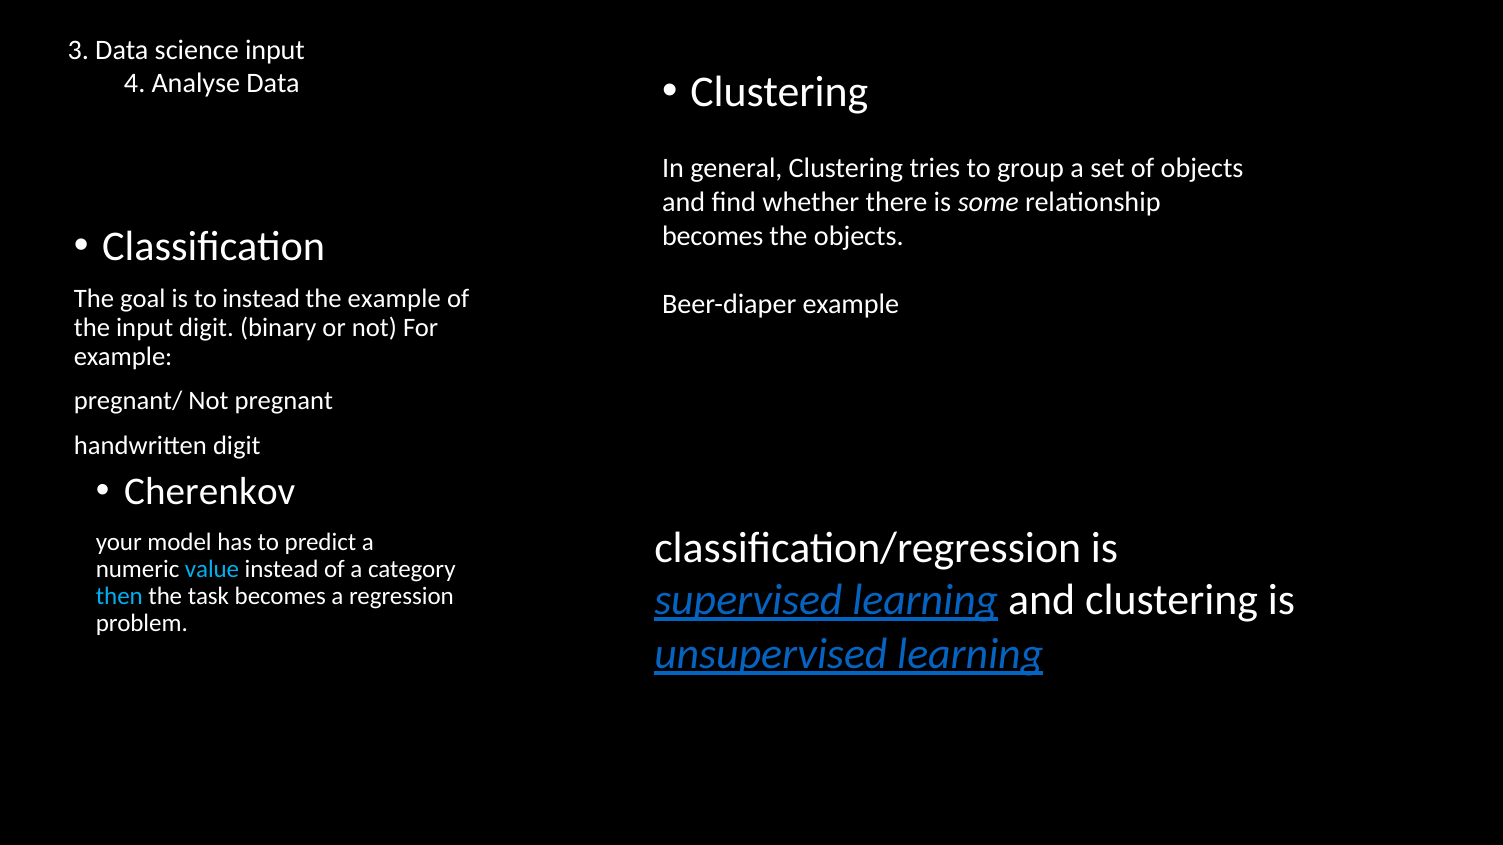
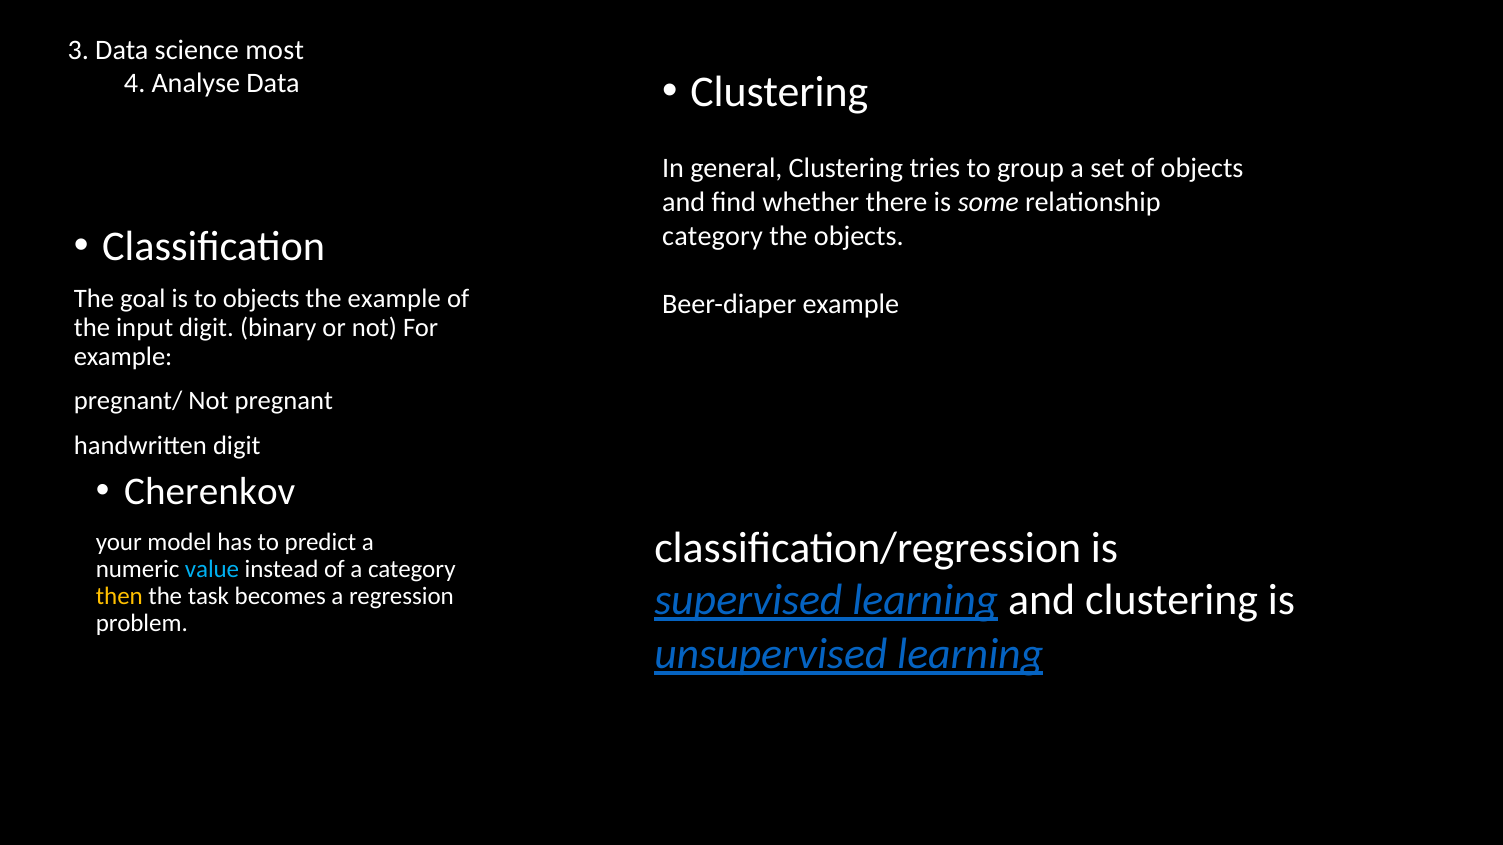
science input: input -> most (275, 50)
becomes: becomes -> category (713, 236)
to instead: instead -> objects (261, 299)
then colour: light blue -> yellow (119, 596)
